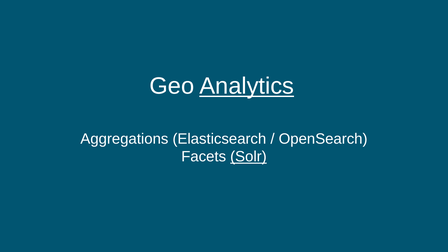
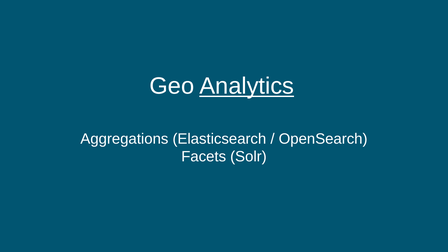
Solr underline: present -> none (248, 157)
